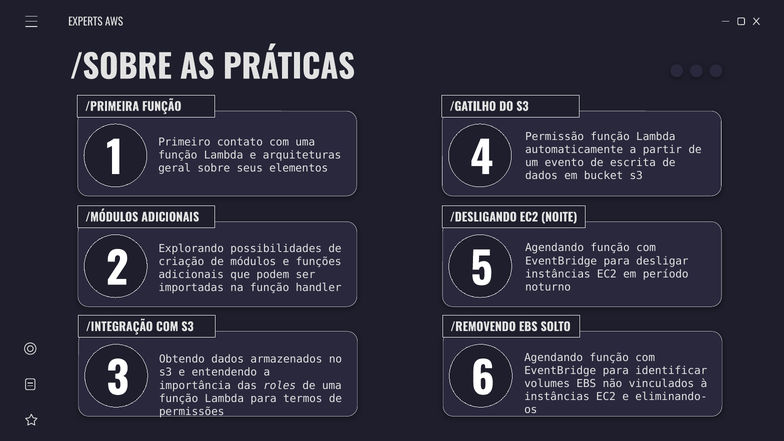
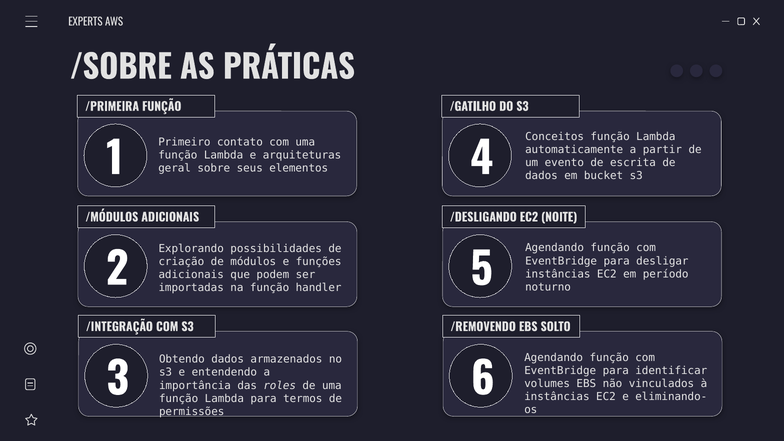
Permissão: Permissão -> Conceitos (555, 137)
